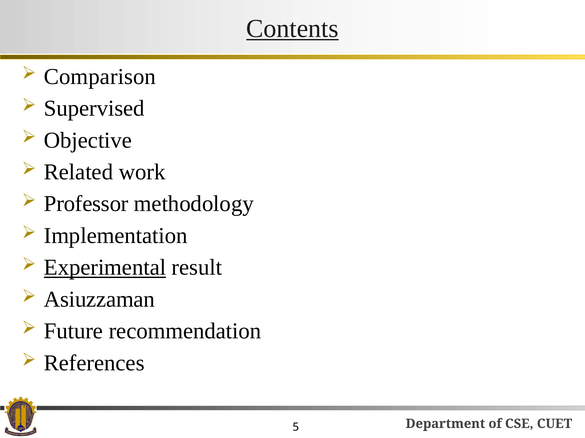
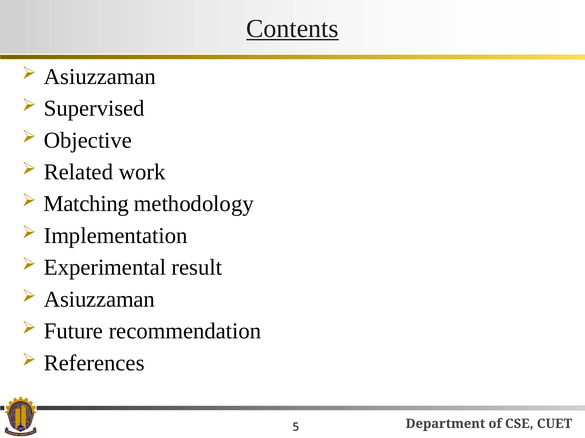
Comparison: Comparison -> Asiuzzaman (100, 77)
Professor: Professor -> Matching (86, 204)
Experimental underline: present -> none (105, 268)
